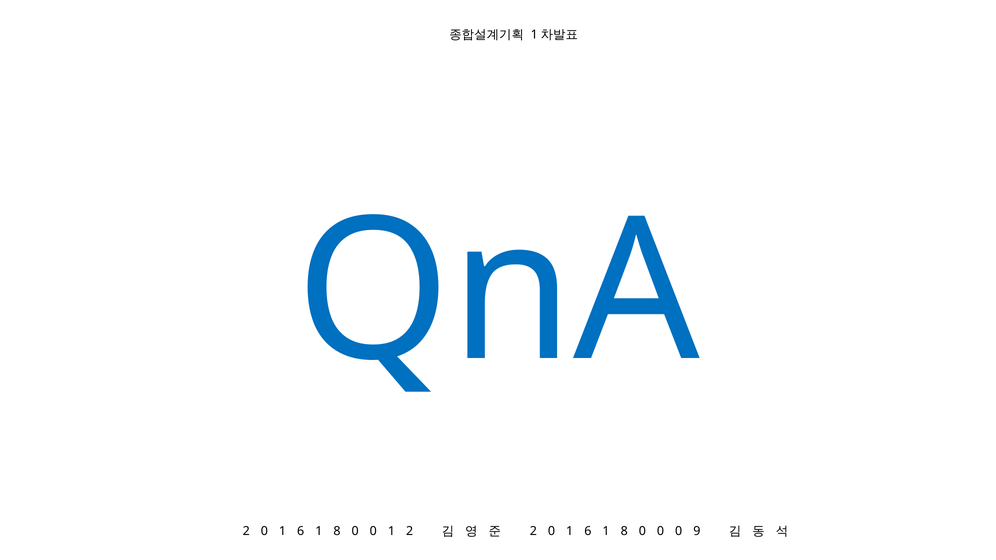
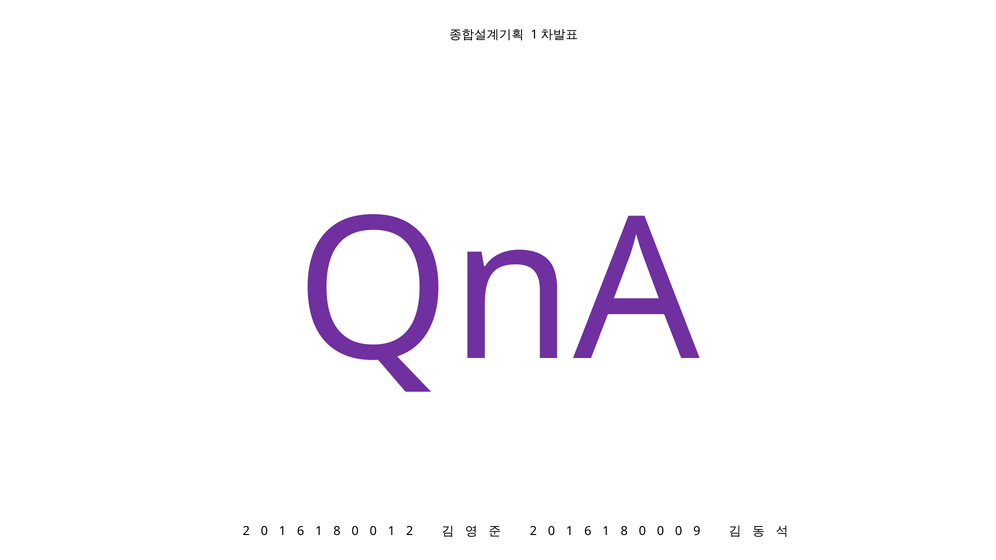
QnA colour: blue -> purple (498, 293)
